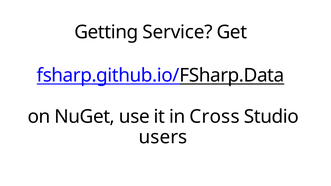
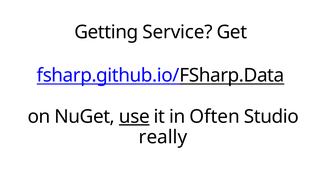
use underline: none -> present (134, 117)
Cross: Cross -> Often (215, 117)
users: users -> really (163, 137)
